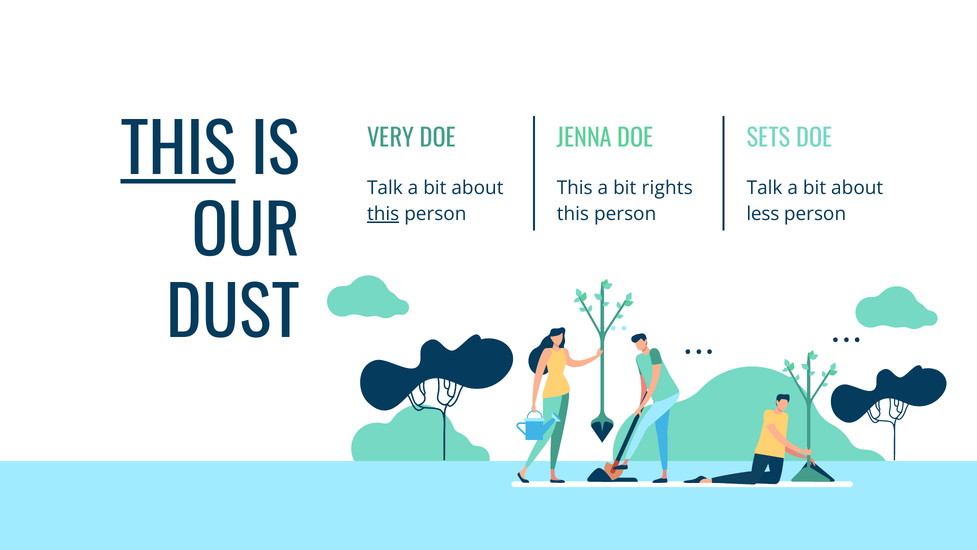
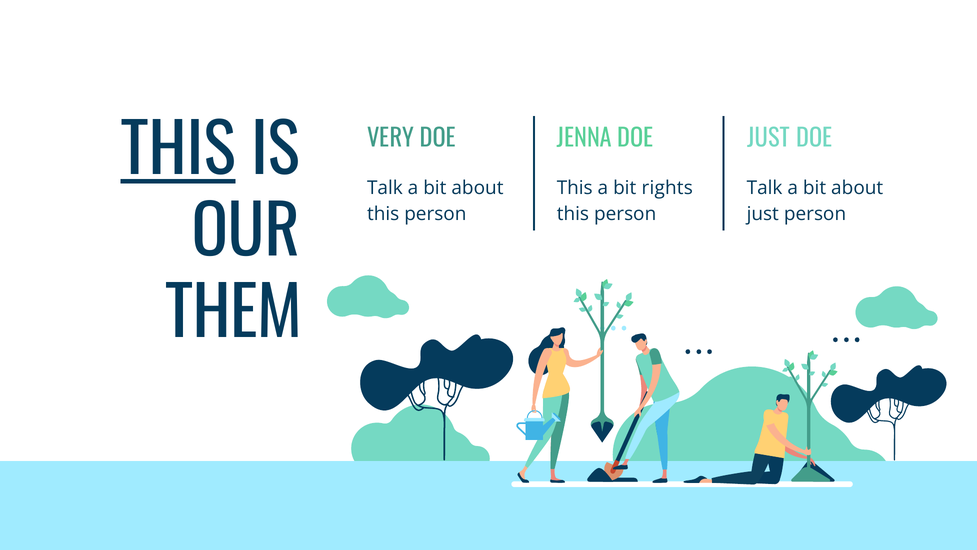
SETS: SETS -> JUST (769, 139)
this underline: present -> none (383, 214)
less: less -> just (763, 214)
DUST: DUST -> THEM (234, 315)
